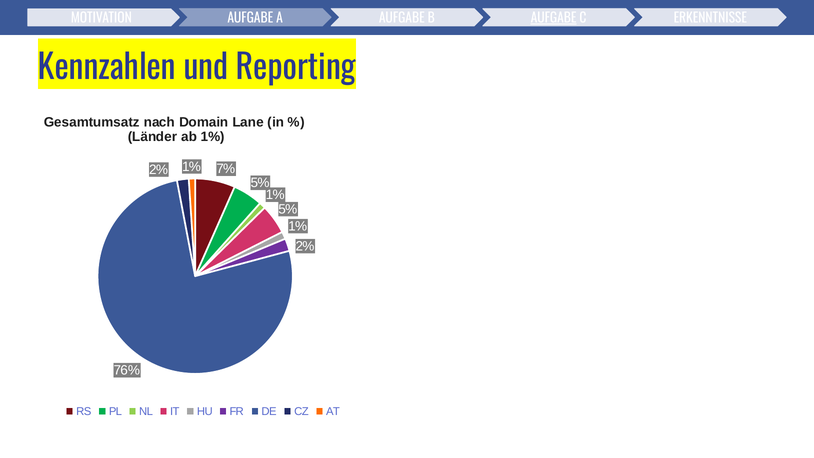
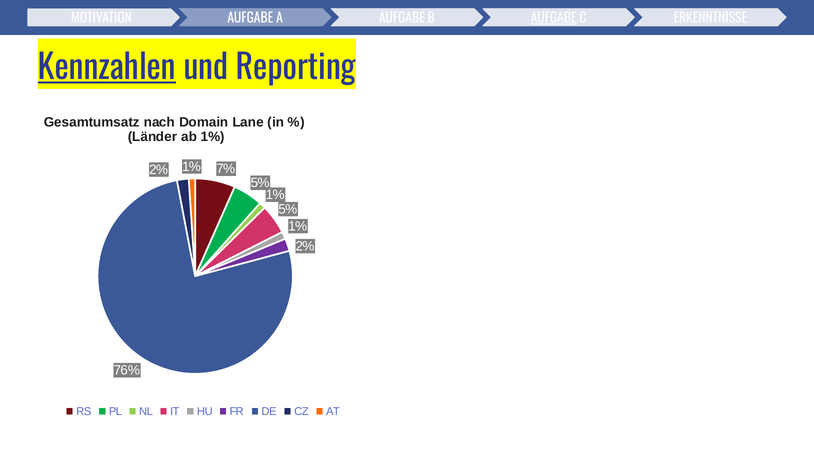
Kennzahlen underline: none -> present (107, 68)
